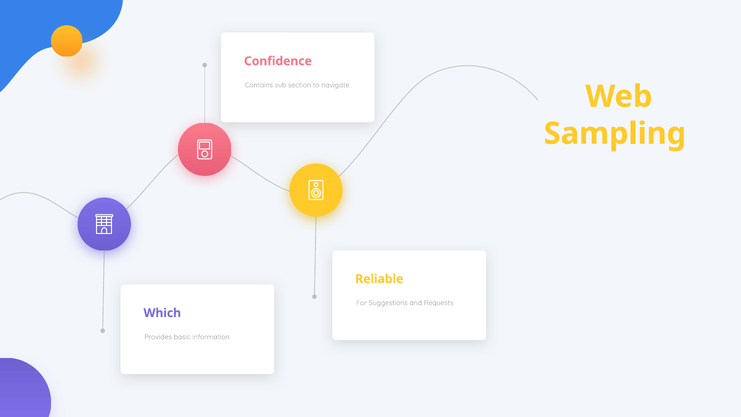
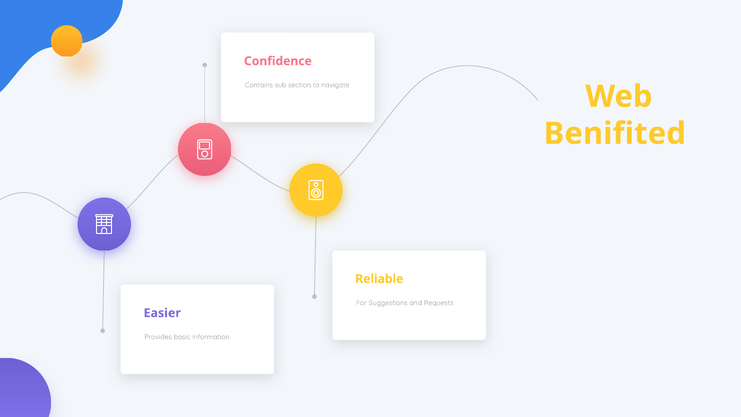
Sampling: Sampling -> Benifited (615, 134)
Which: Which -> Easier (162, 313)
